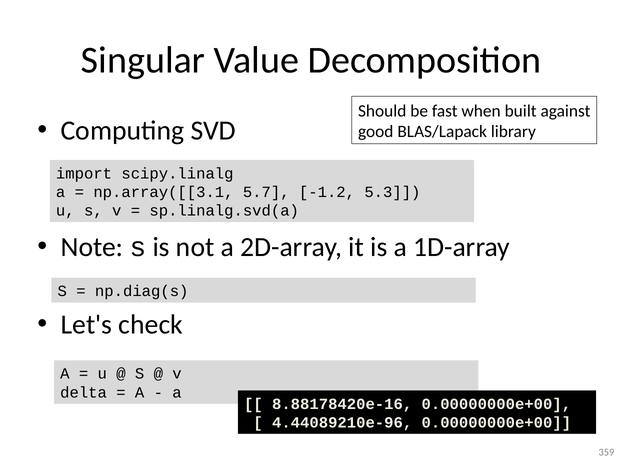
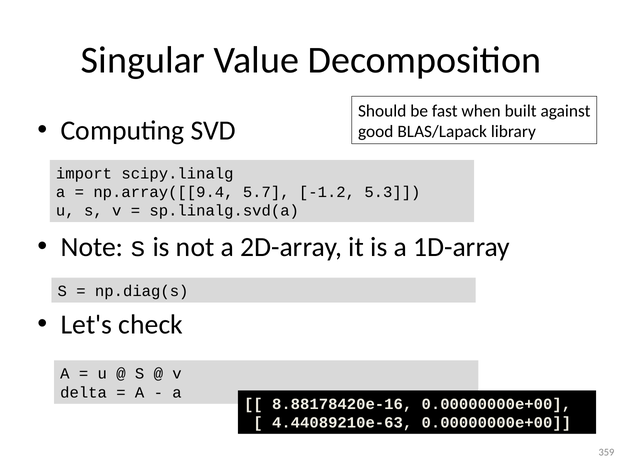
np.array([[3.1: np.array([[3.1 -> np.array([[9.4 (163, 192)
4.44089210e-96: 4.44089210e-96 -> 4.44089210e-63 (342, 423)
